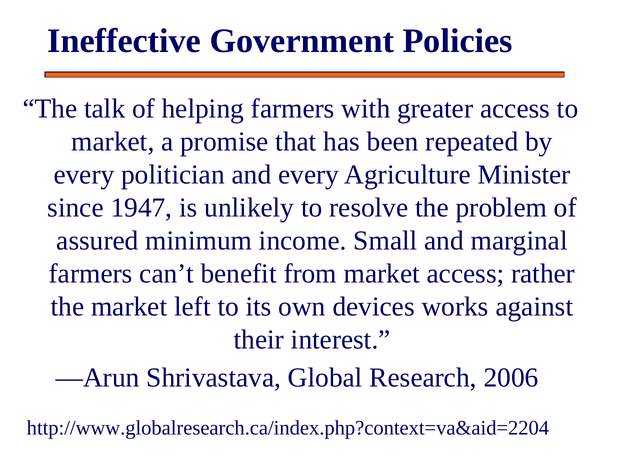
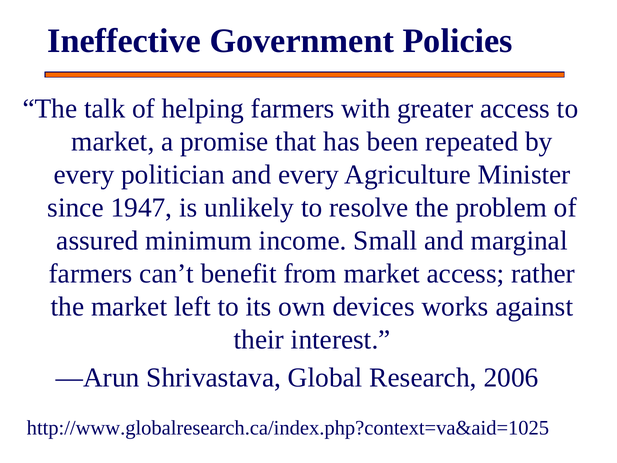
http://www.globalresearch.ca/index.php?context=va&aid=2204: http://www.globalresearch.ca/index.php?context=va&aid=2204 -> http://www.globalresearch.ca/index.php?context=va&aid=1025 (288, 428)
